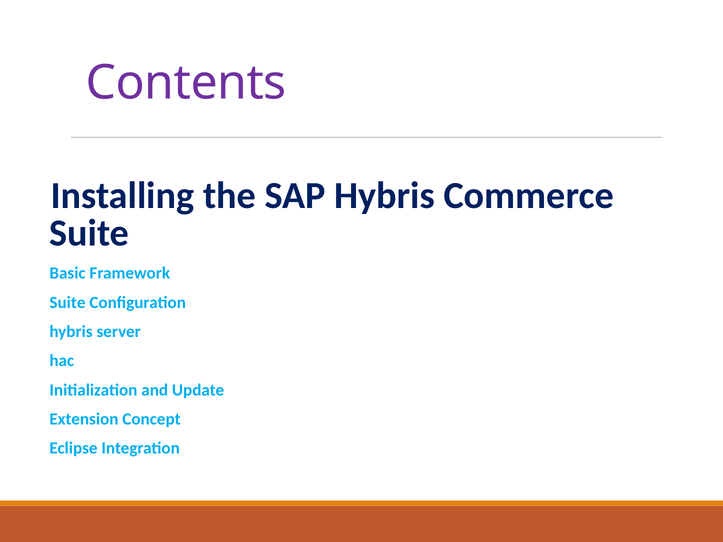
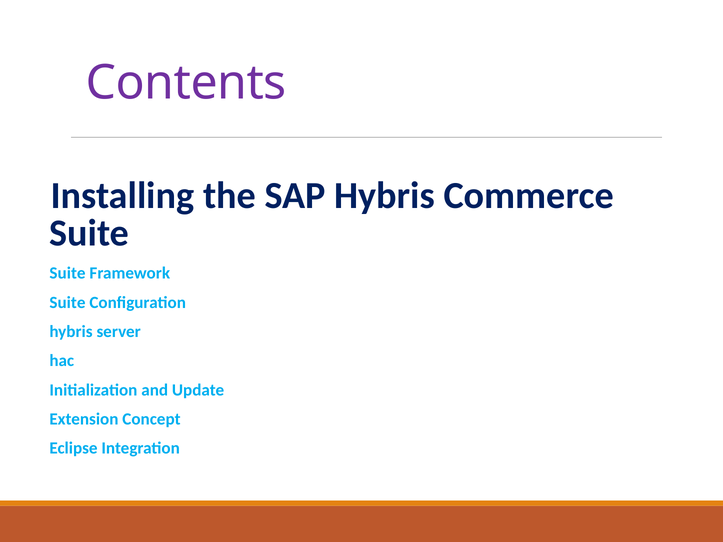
Basic: Basic -> Suite (68, 273)
